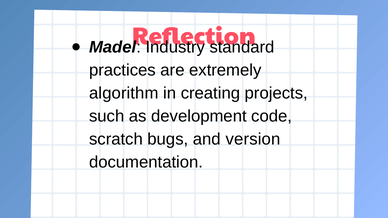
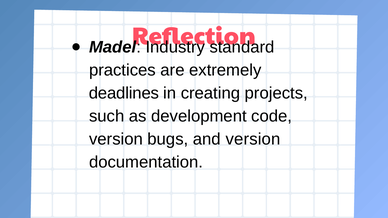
algorithm: algorithm -> deadlines (124, 93)
scratch: scratch -> version (116, 139)
